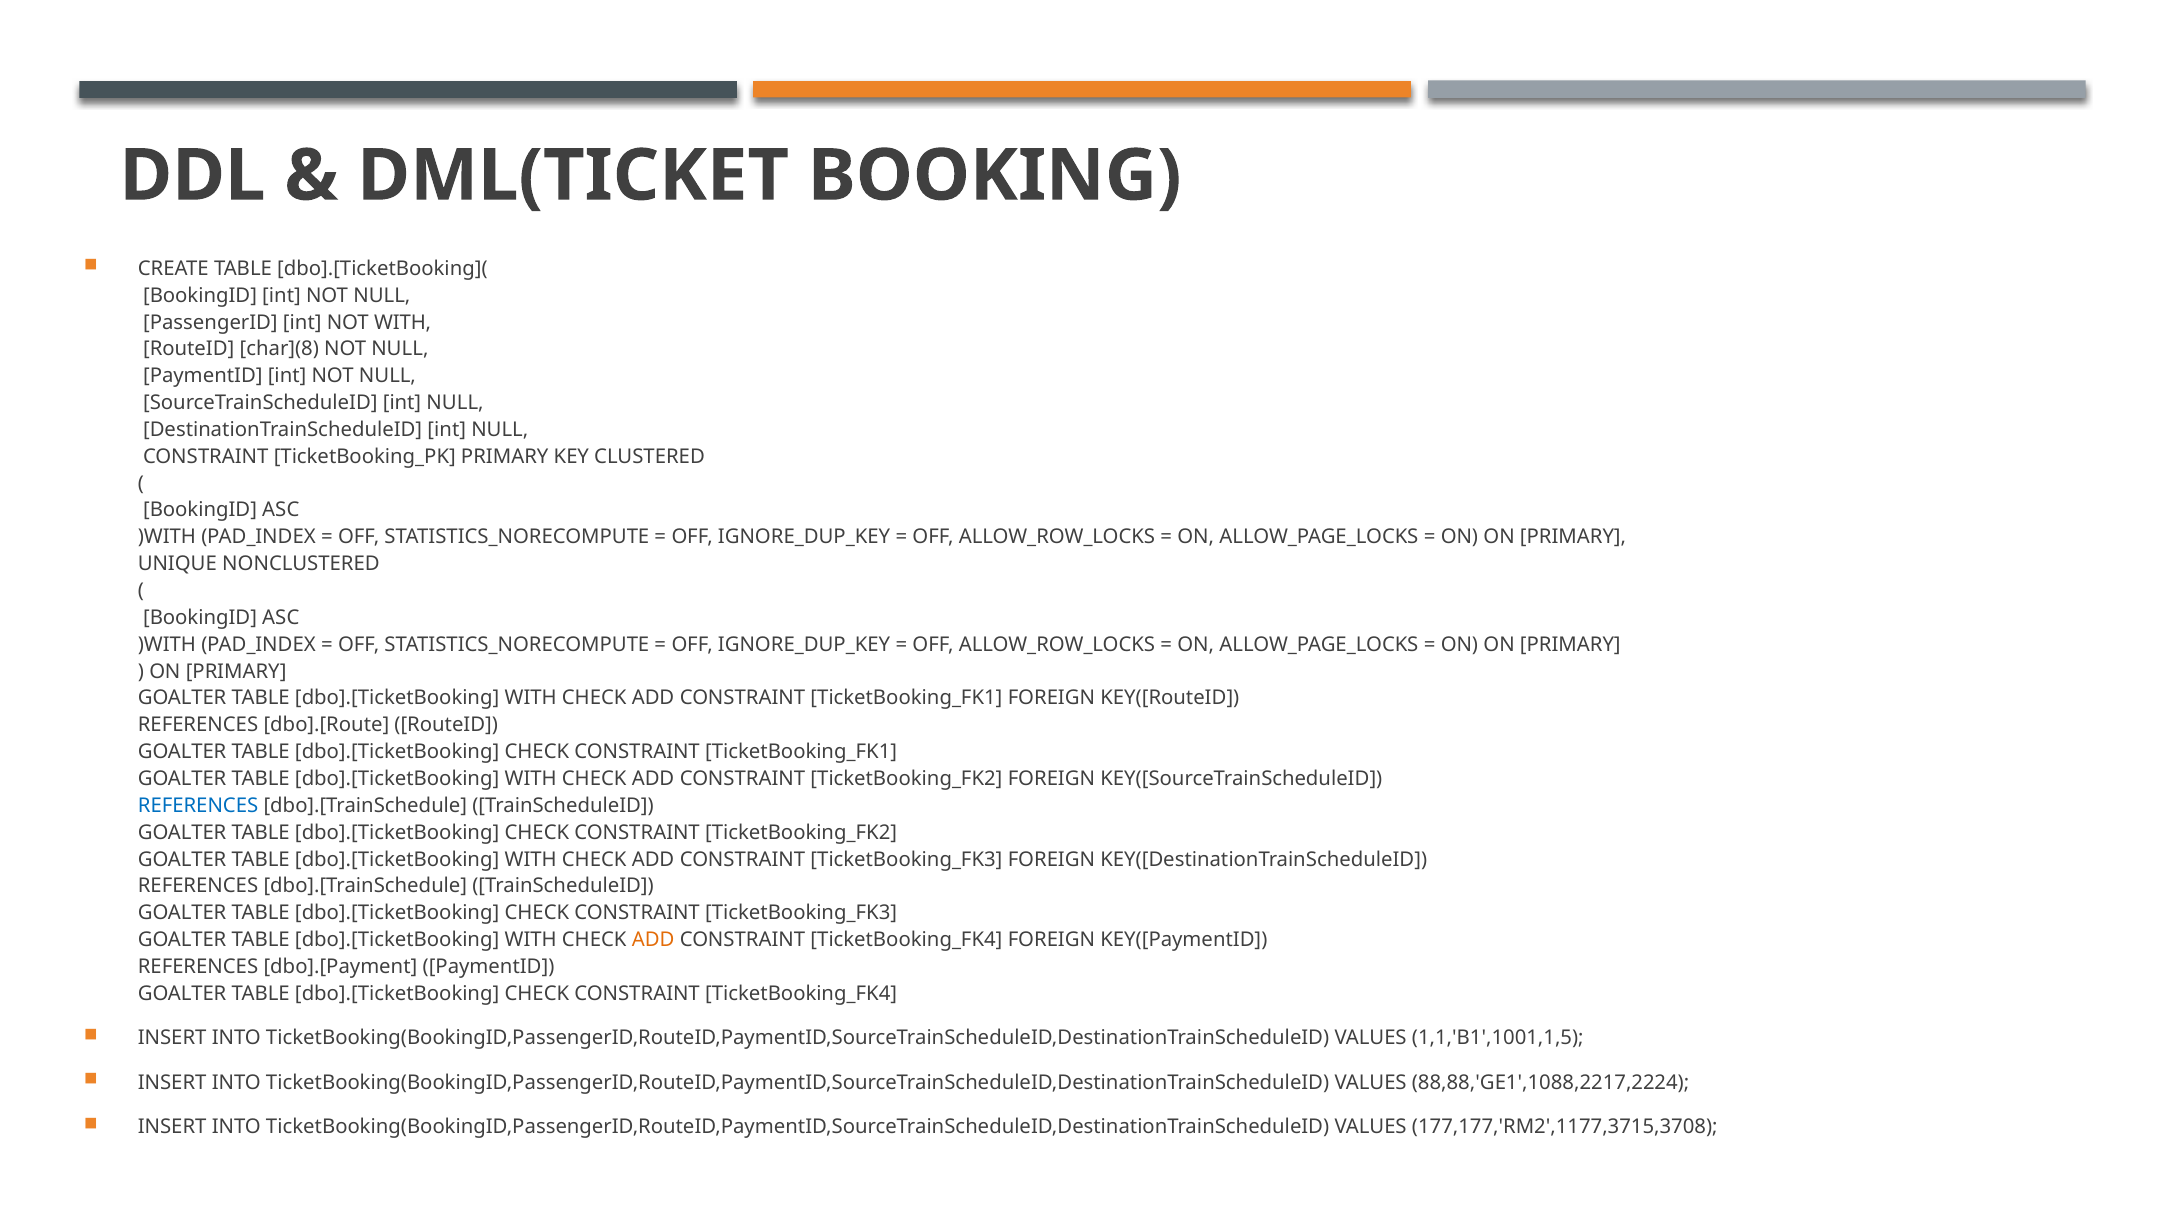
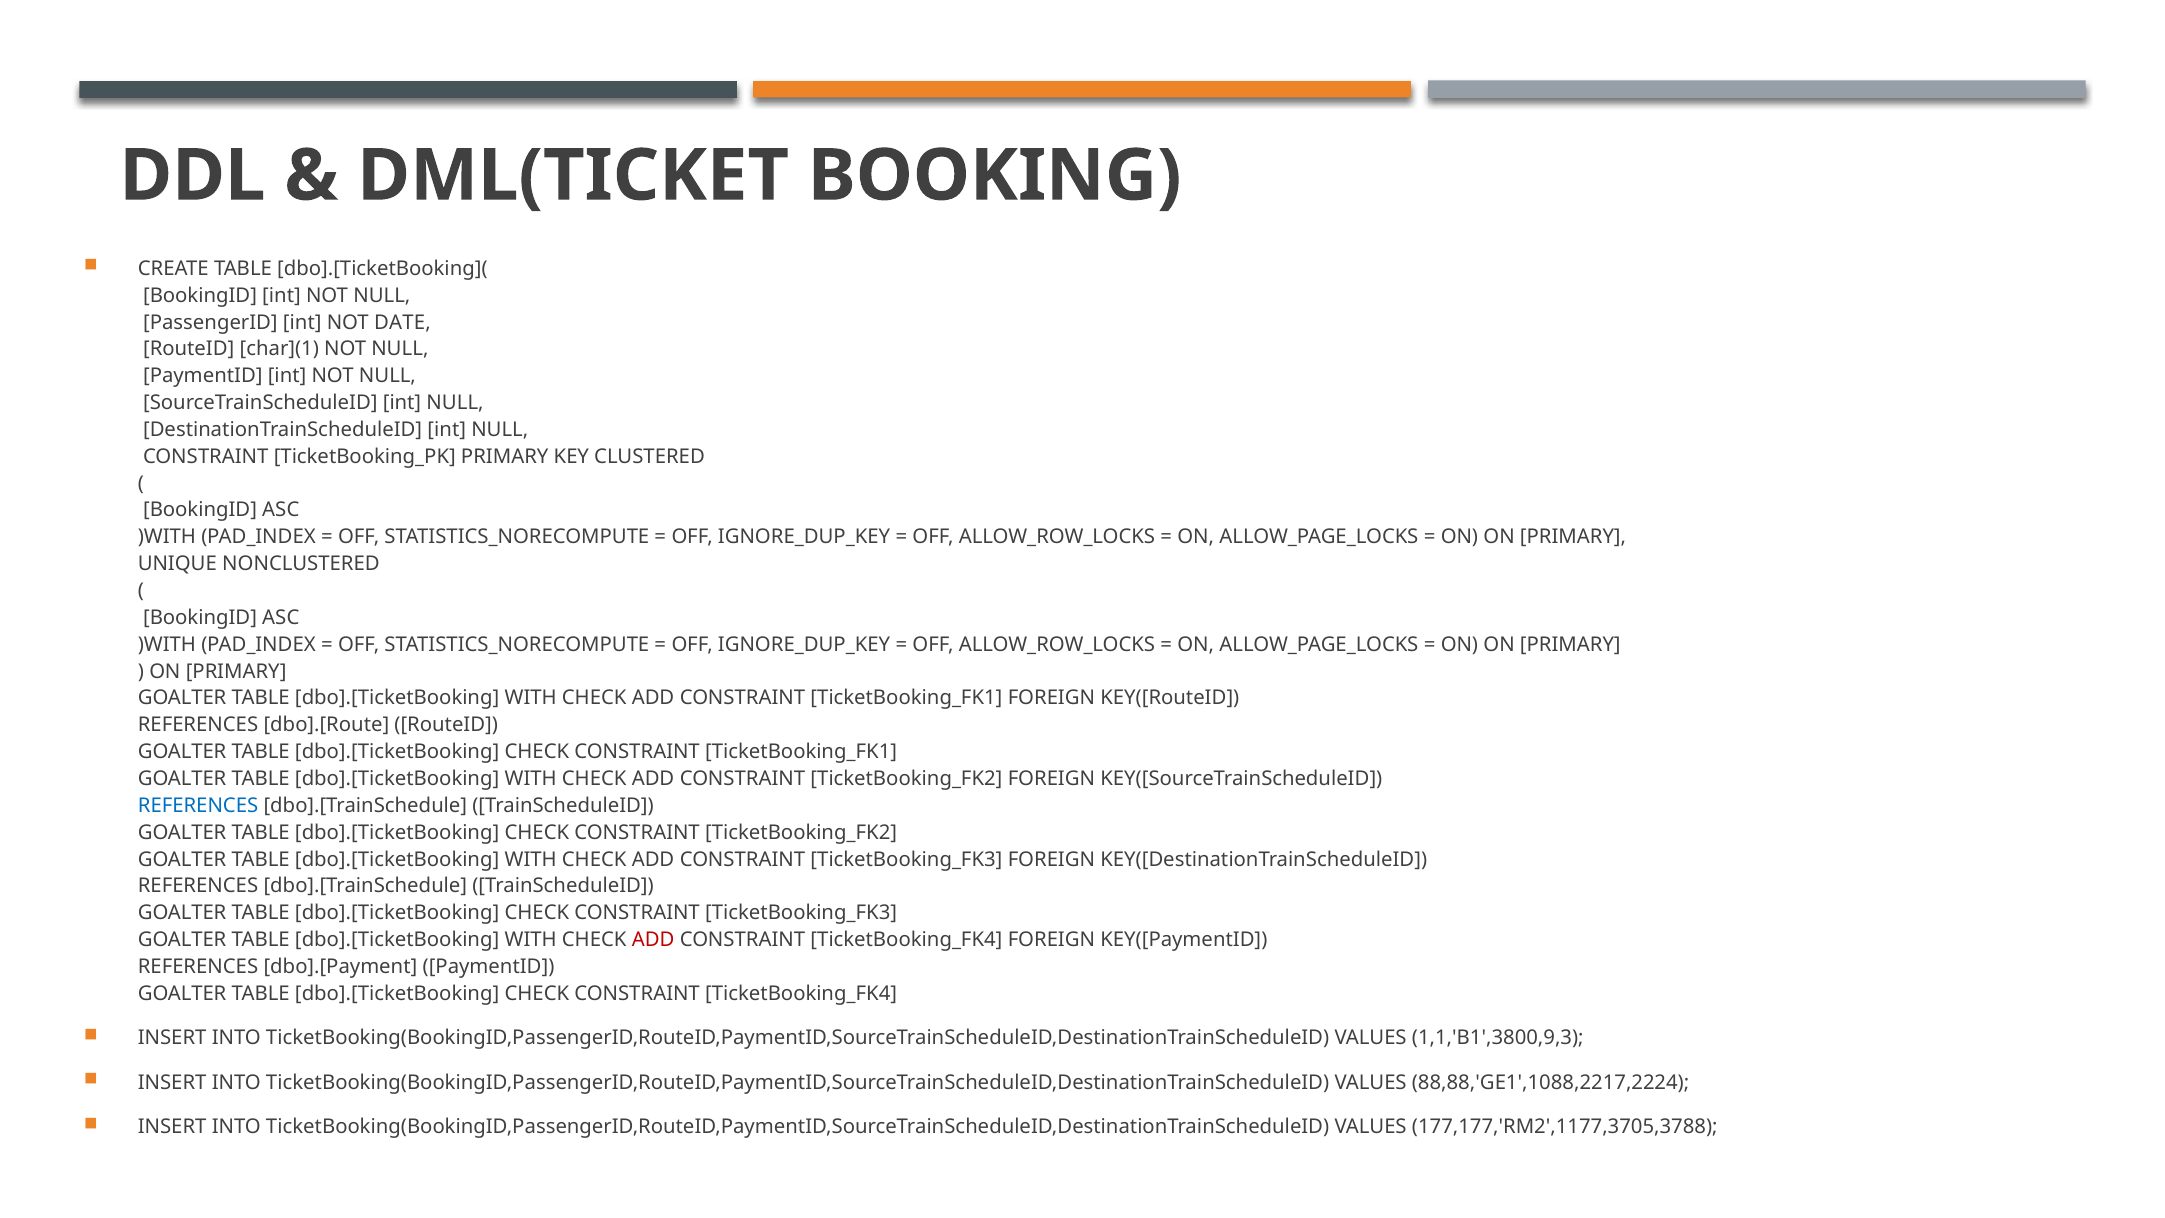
NOT WITH: WITH -> DATE (402, 322)
char](8: char](8 -> char](1 (279, 349)
ADD colour: orange -> red (653, 940)
1,1,'B1',1001,1,5: 1,1,'B1',1001,1,5 -> 1,1,'B1',3800,9,3 (1498, 1038)
177,177,'RM2',1177,3715,3708: 177,177,'RM2',1177,3715,3708 -> 177,177,'RM2',1177,3705,3788 (1565, 1127)
